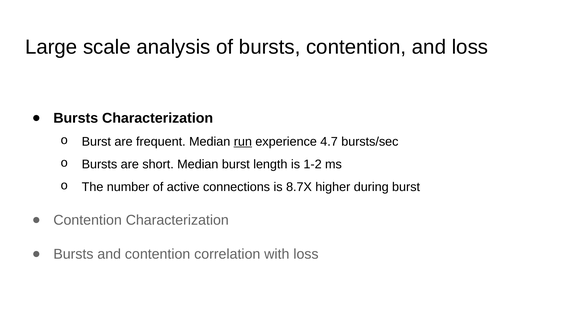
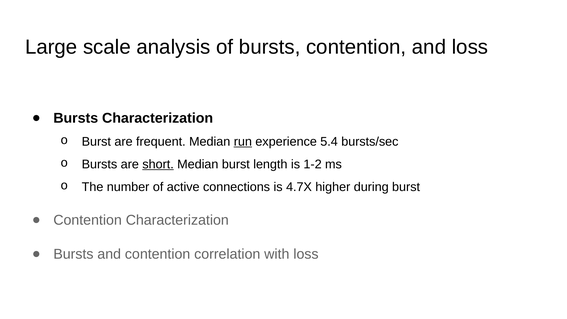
4.7: 4.7 -> 5.4 (329, 142)
short underline: none -> present (158, 164)
8.7X: 8.7X -> 4.7X (299, 187)
